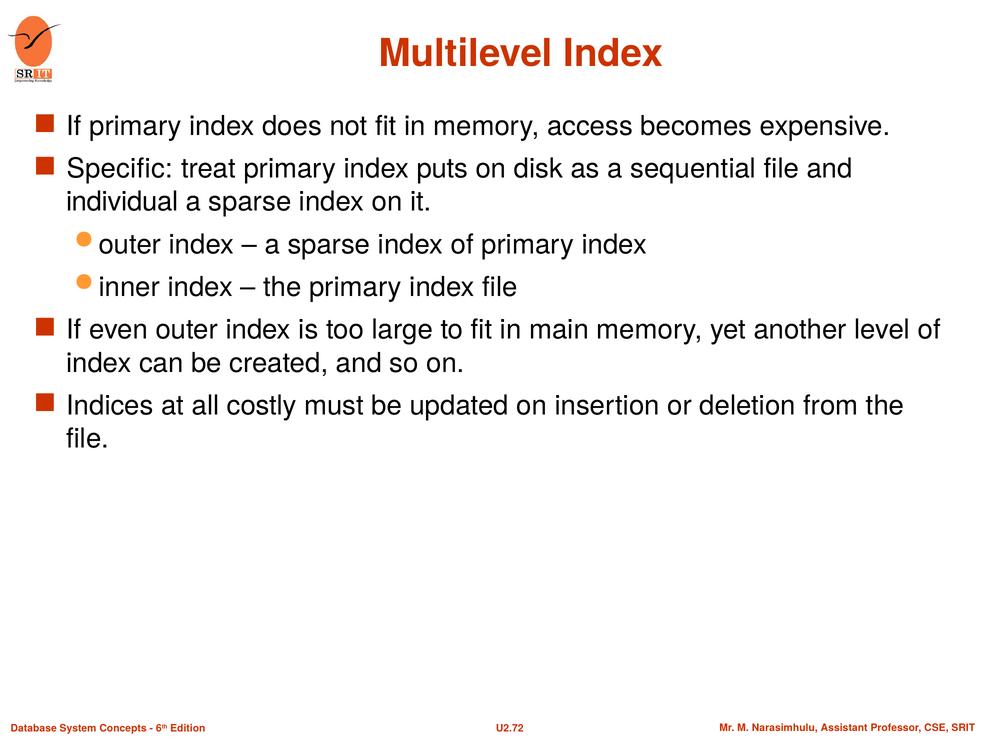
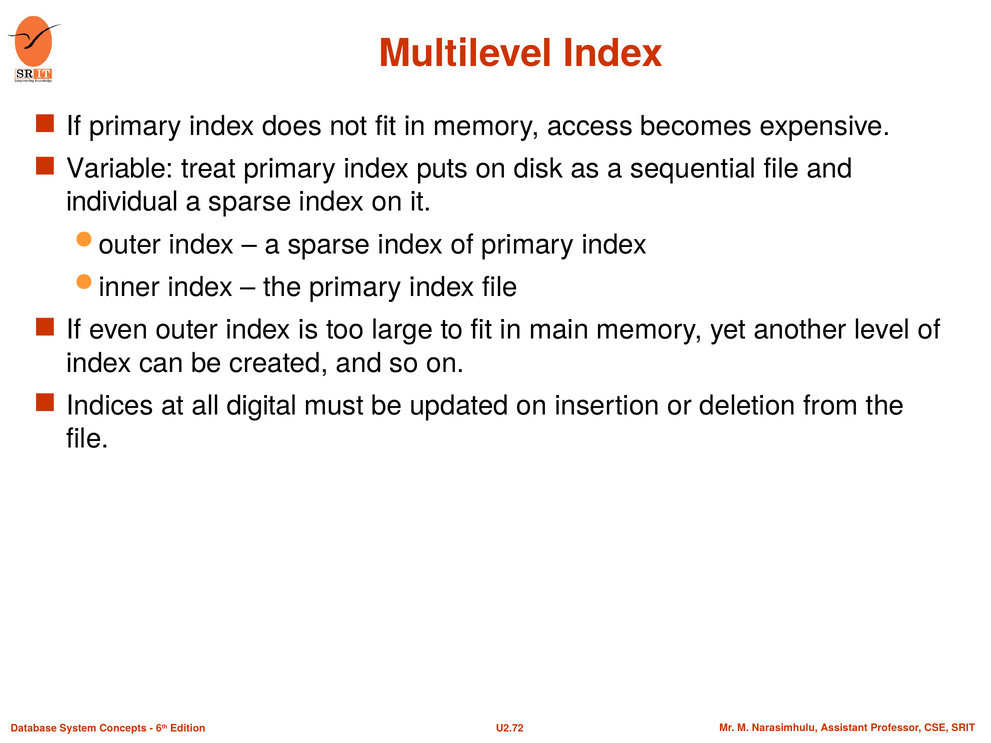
Specific: Specific -> Variable (120, 169)
costly: costly -> digital (262, 406)
